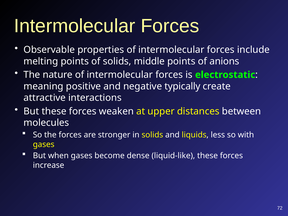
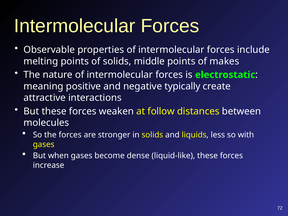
anions: anions -> makes (224, 61)
upper: upper -> follow (161, 111)
